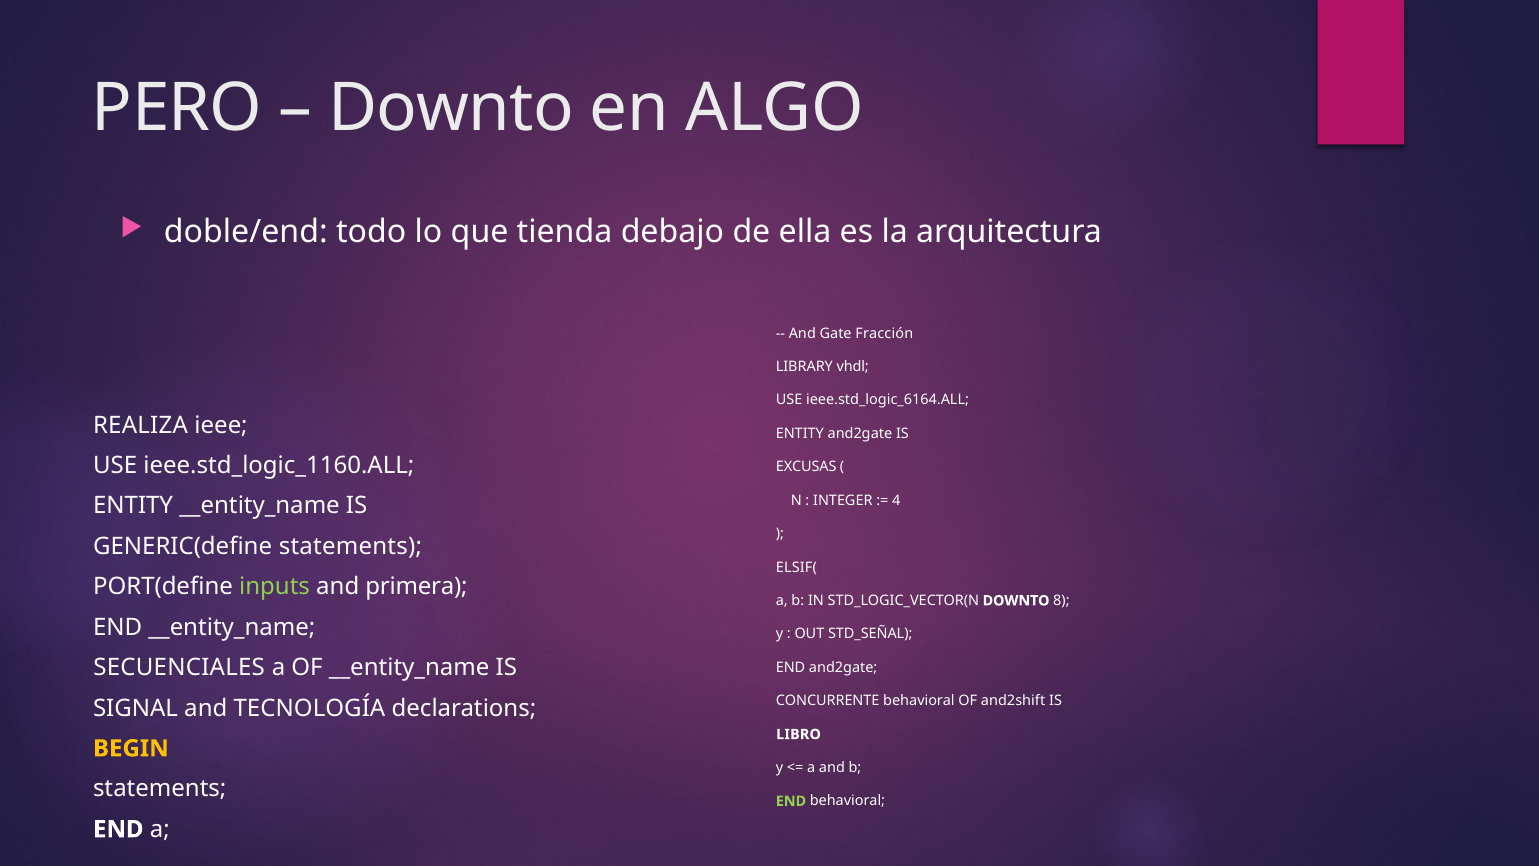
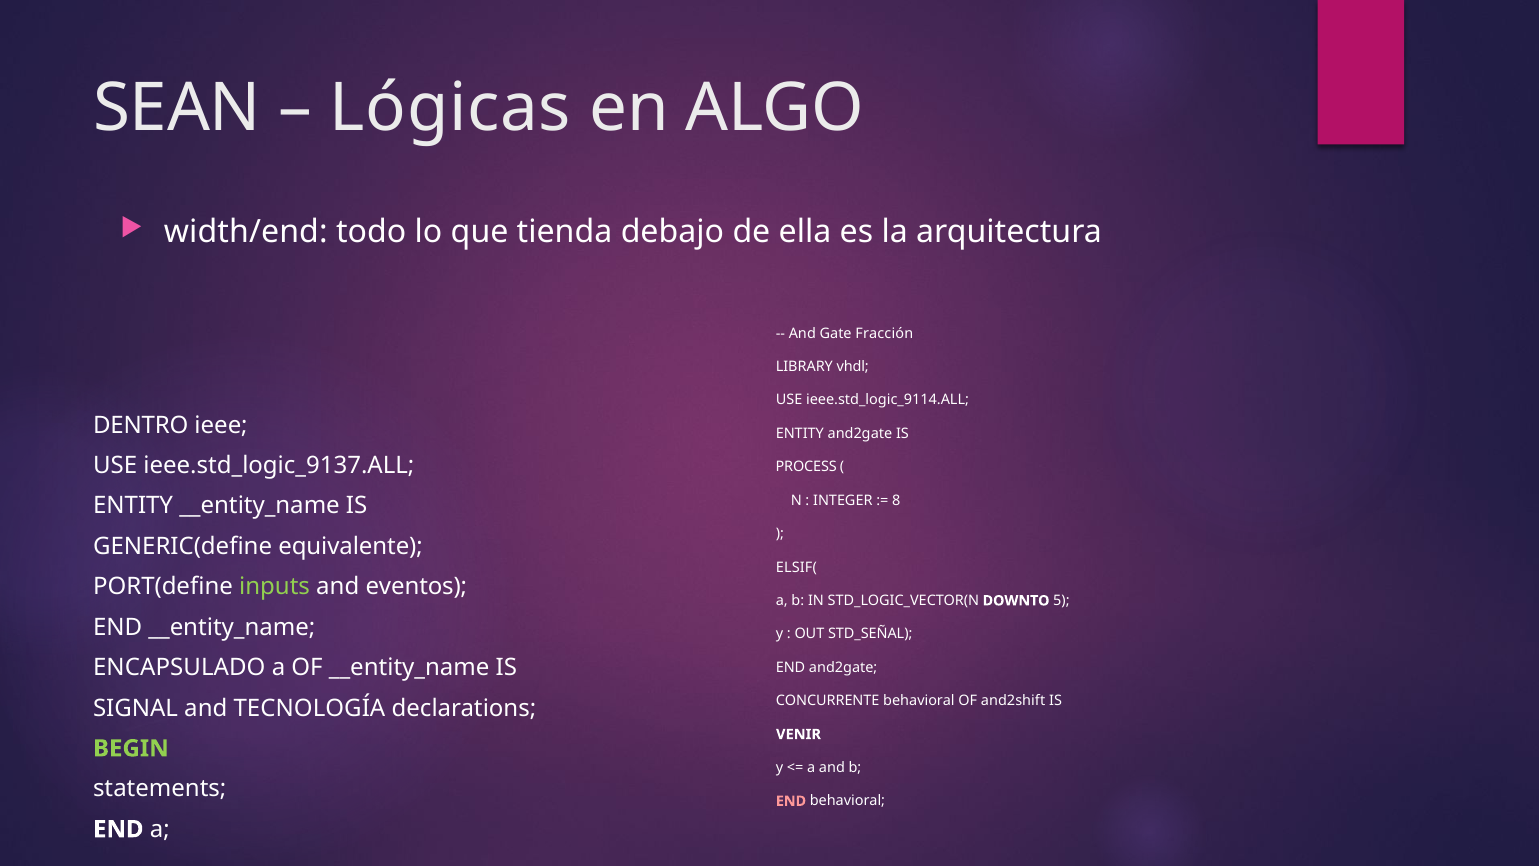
PERO: PERO -> SEAN (177, 108)
Downto: Downto -> Lógicas (451, 108)
doble/end: doble/end -> width/end (246, 232)
ieee.std_logic_6164.ALL: ieee.std_logic_6164.ALL -> ieee.std_logic_9114.ALL (888, 400)
REALIZA: REALIZA -> DENTRO (141, 425)
ieee.std_logic_1160.ALL: ieee.std_logic_1160.ALL -> ieee.std_logic_9137.ALL (279, 465)
EXCUSAS: EXCUSAS -> PROCESS (806, 467)
4: 4 -> 8 (896, 500)
GENERIC(define statements: statements -> equivalente (351, 546)
primera: primera -> eventos (416, 587)
8: 8 -> 5 (1061, 600)
SECUENCIALES: SECUENCIALES -> ENCAPSULADO (179, 667)
LIBRO: LIBRO -> VENIR (798, 734)
BEGIN colour: yellow -> light green (131, 748)
END colour: light green -> pink (791, 801)
